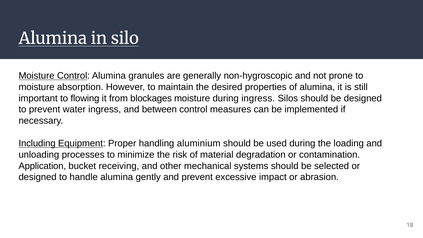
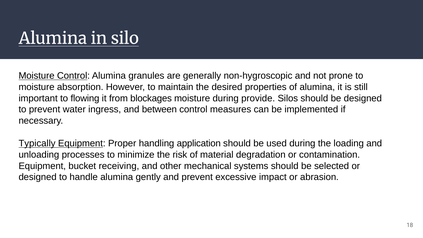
during ingress: ingress -> provide (258, 98)
Including: Including -> Typically (37, 143)
aluminium: aluminium -> application (199, 143)
Application: Application -> Equipment (42, 166)
